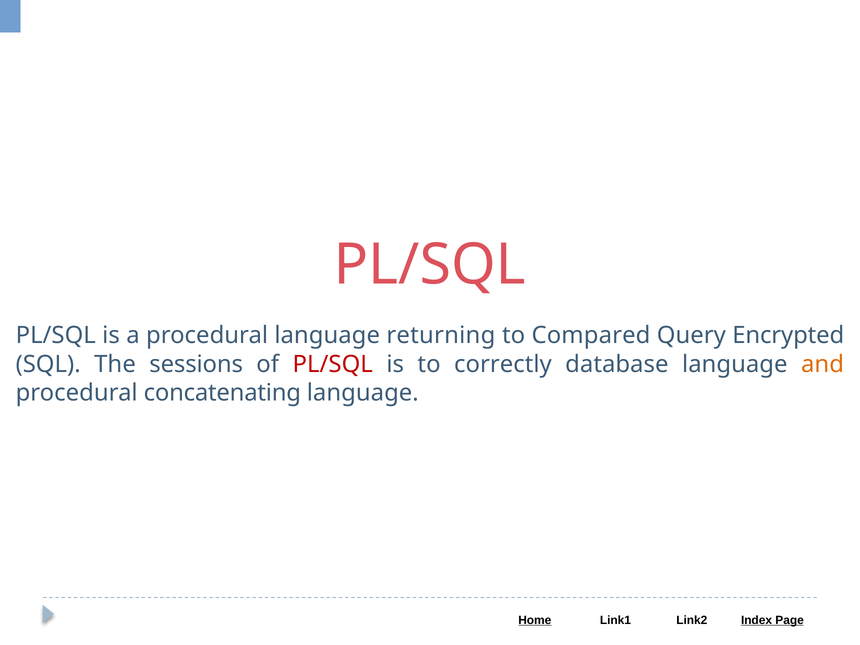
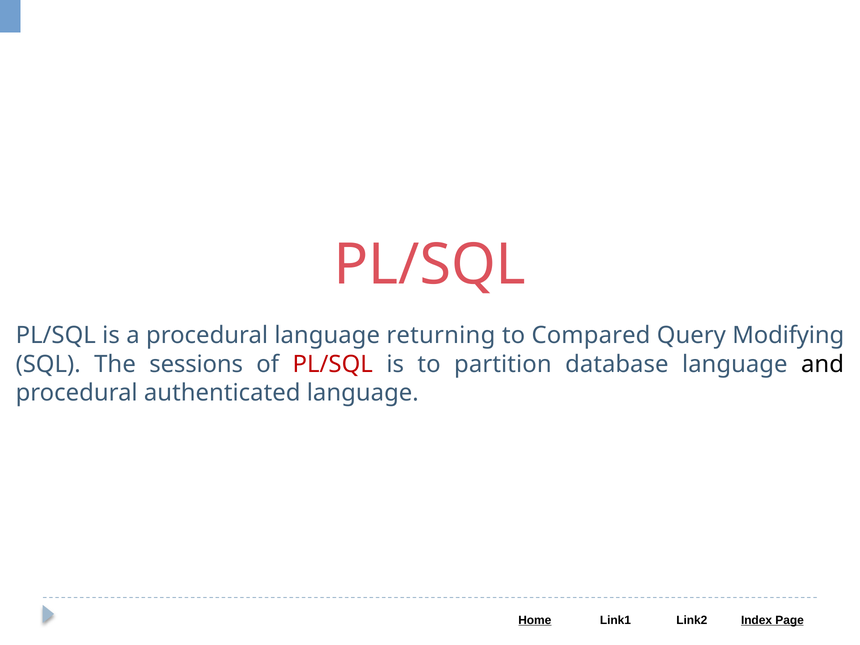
Encrypted: Encrypted -> Modifying (788, 336)
correctly: correctly -> partition (503, 364)
and colour: orange -> black (823, 364)
concatenating: concatenating -> authenticated (222, 393)
